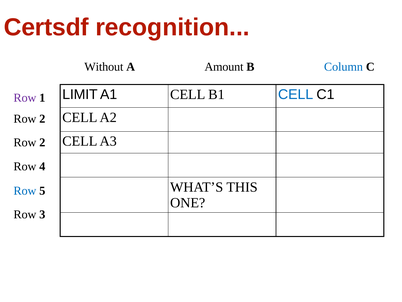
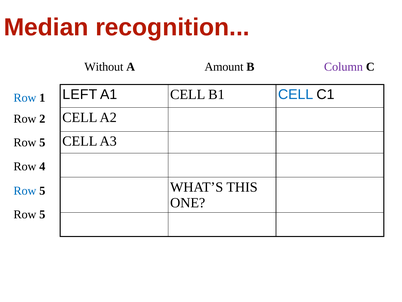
Certsdf: Certsdf -> Median (46, 27)
Column colour: blue -> purple (343, 67)
LIMIT: LIMIT -> LEFT (80, 95)
Row colour: purple -> blue (25, 98)
2: 2 -> 5 (42, 142)
3: 3 -> 5 (42, 214)
